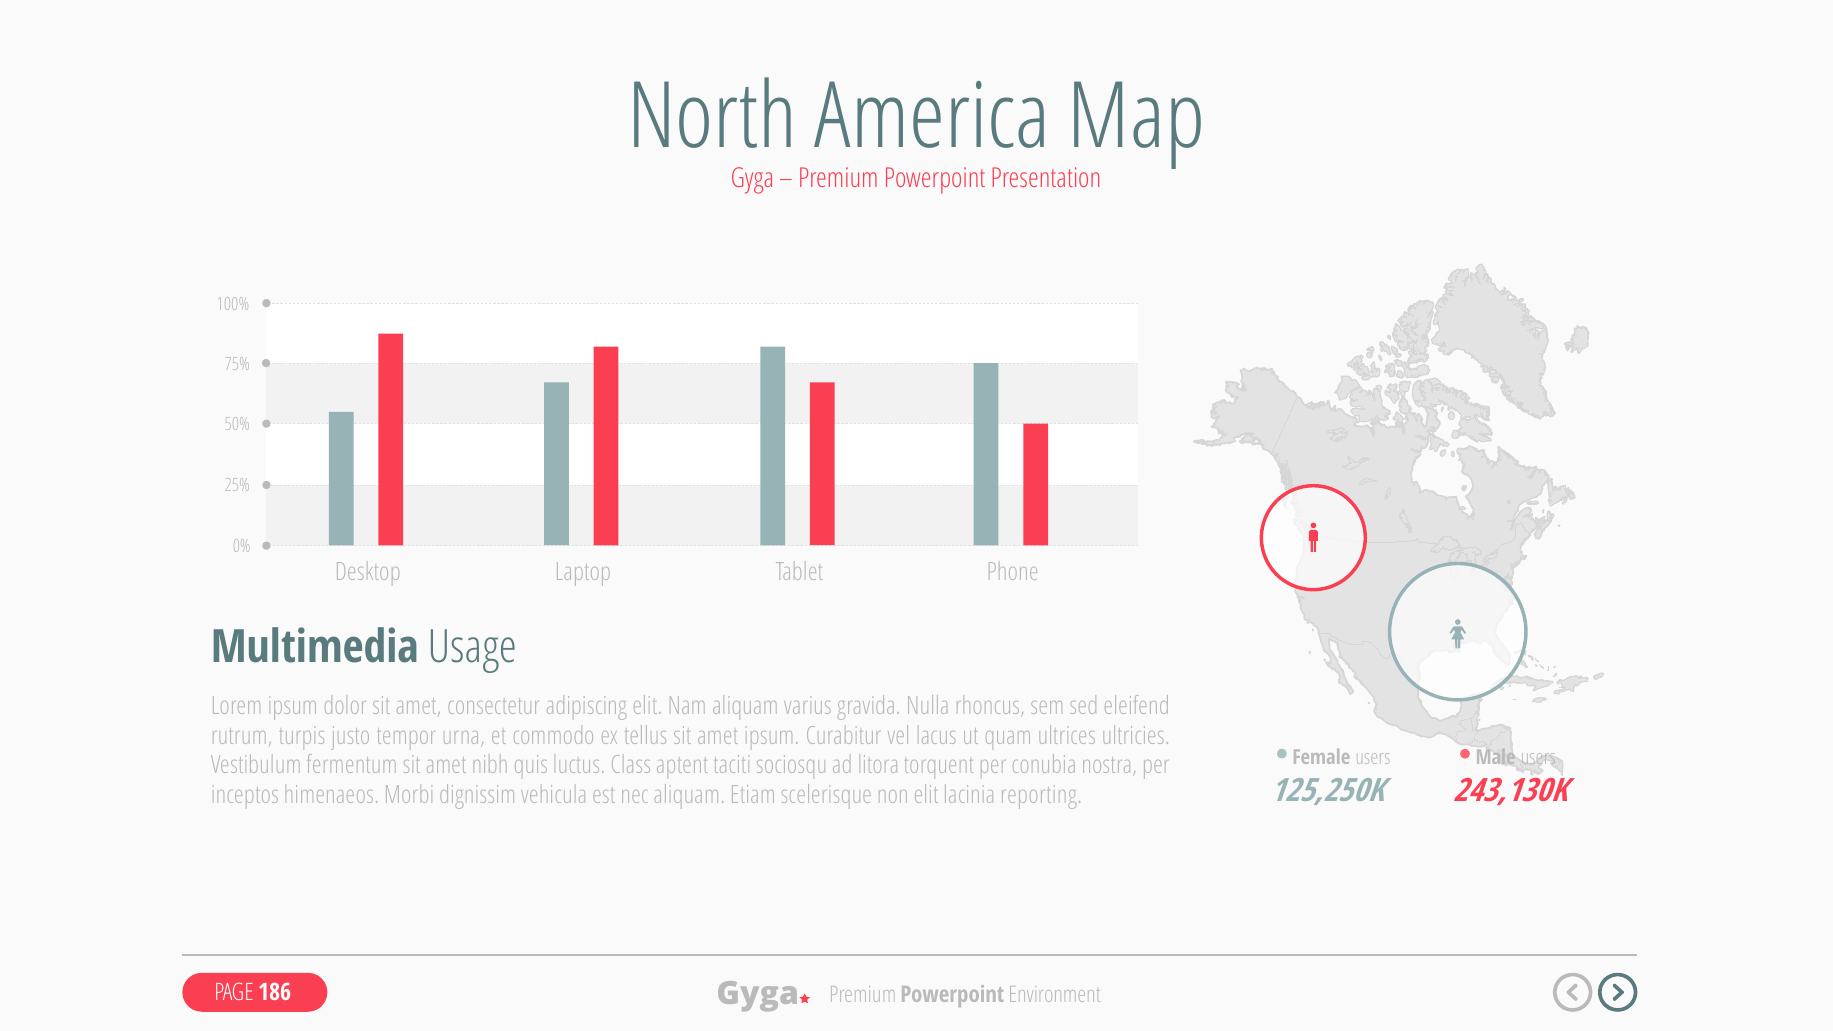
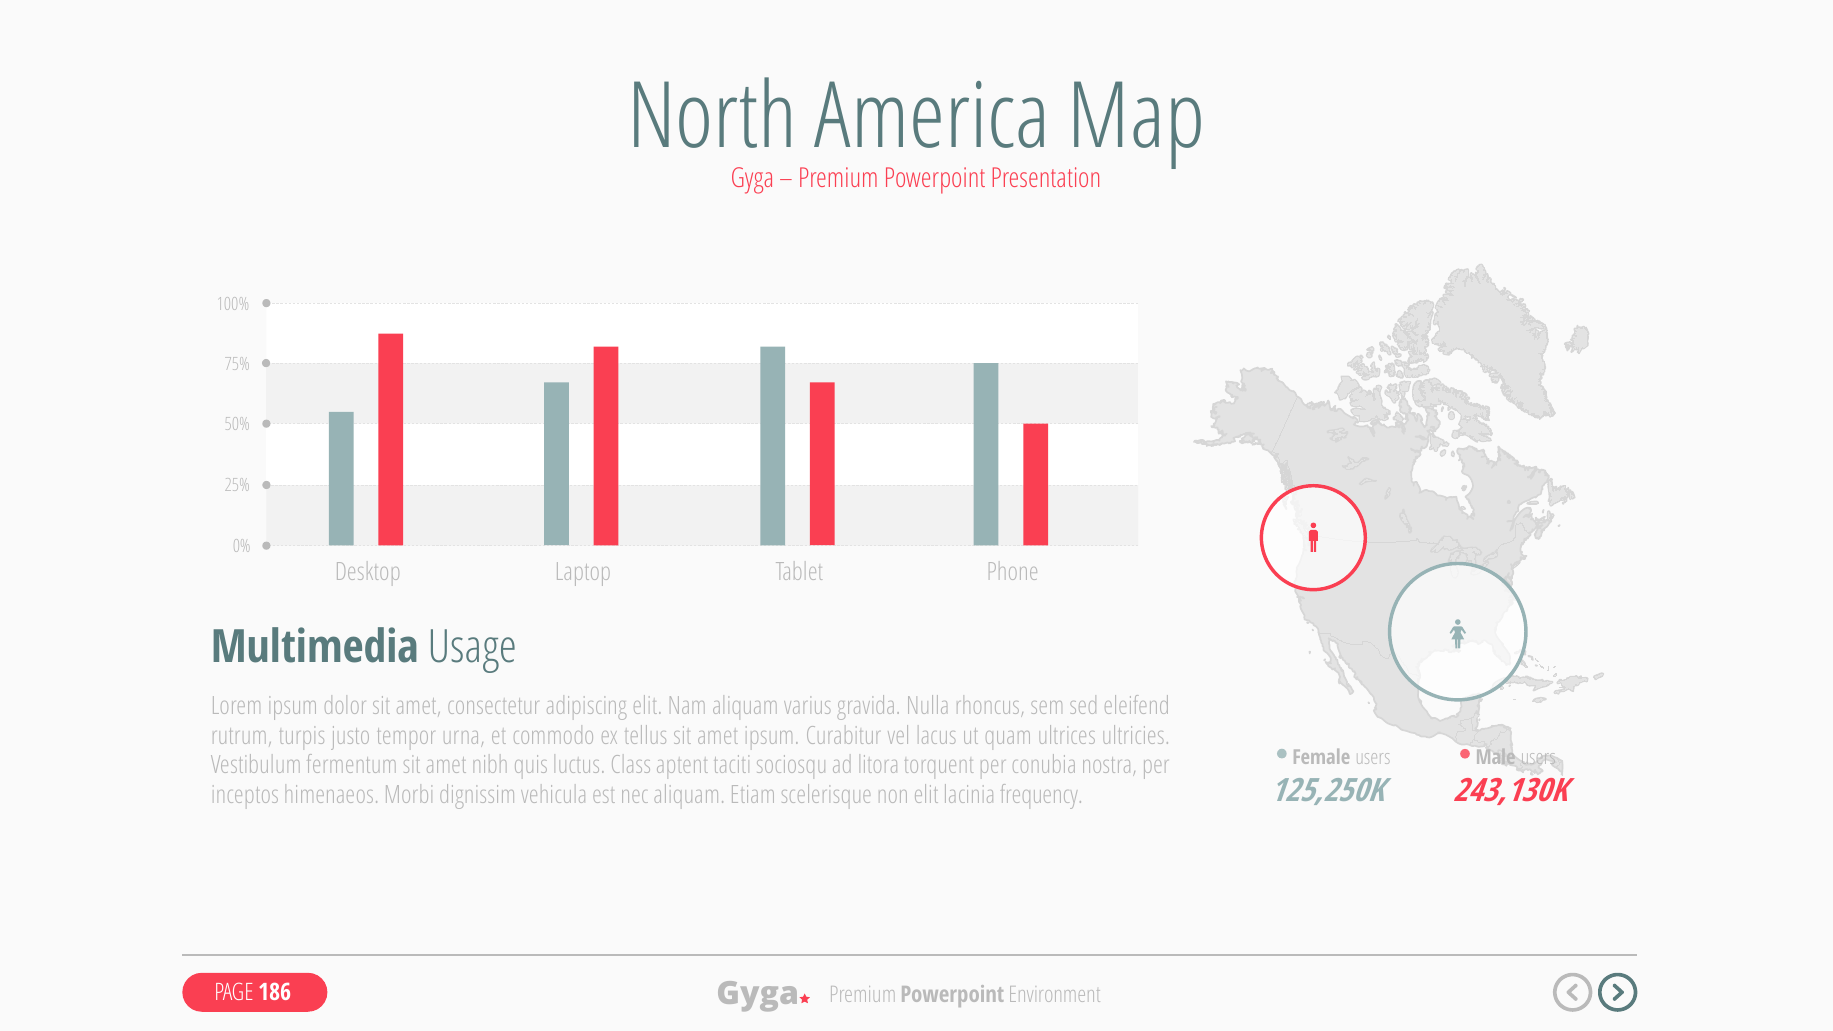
reporting: reporting -> frequency (1041, 795)
